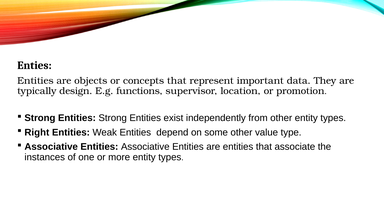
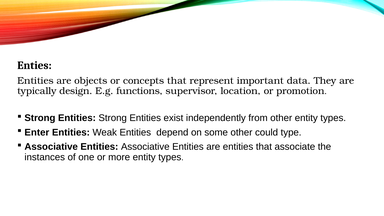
Right: Right -> Enter (37, 132)
value: value -> could (267, 132)
